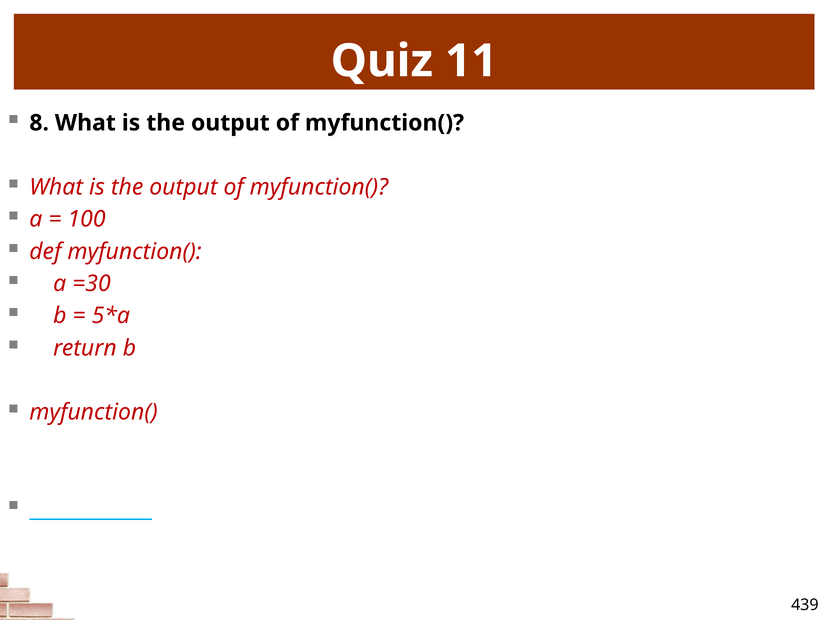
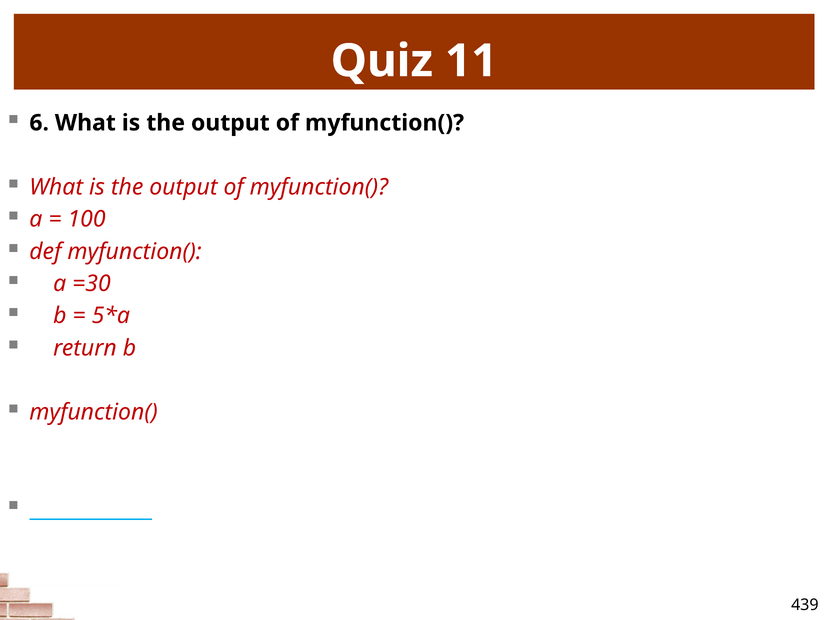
8: 8 -> 6 (39, 123)
